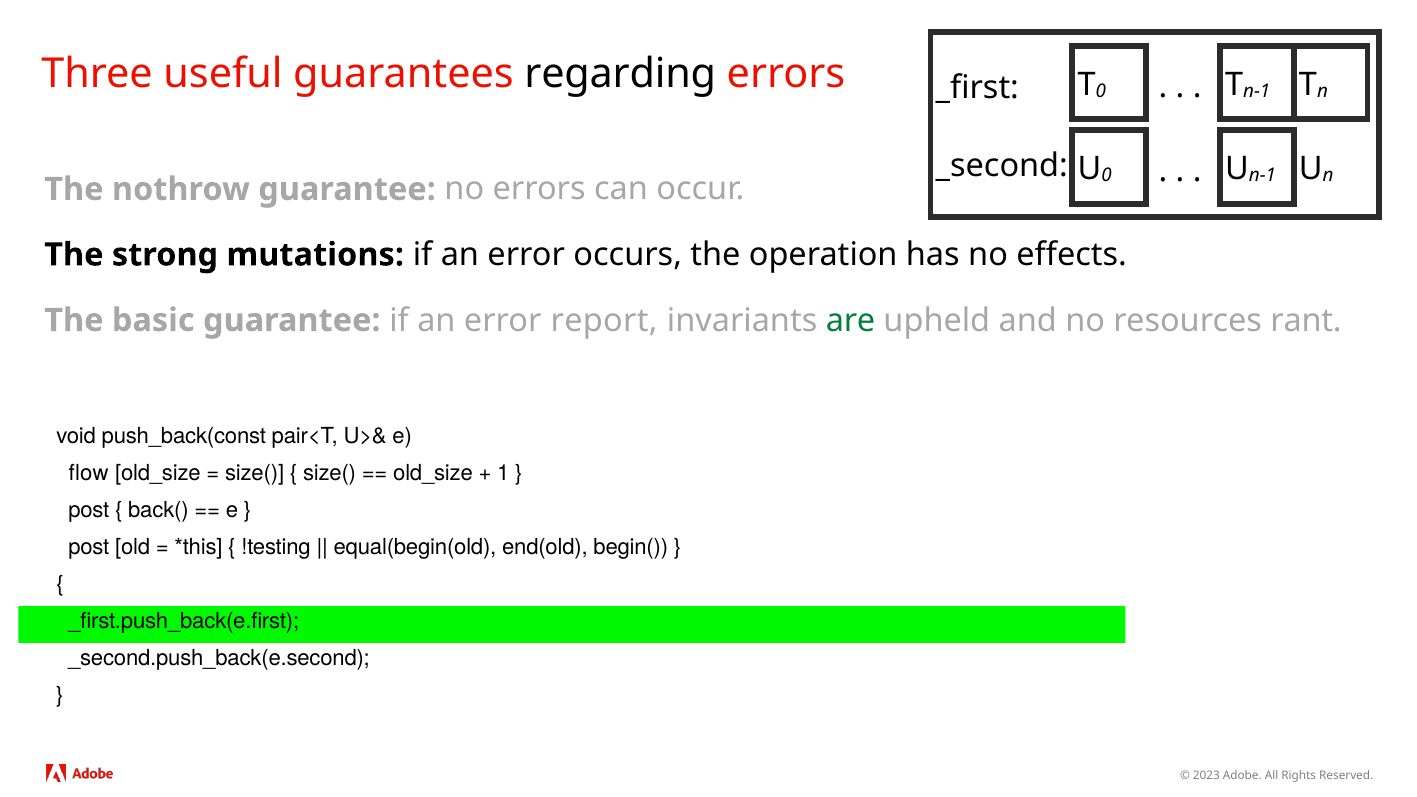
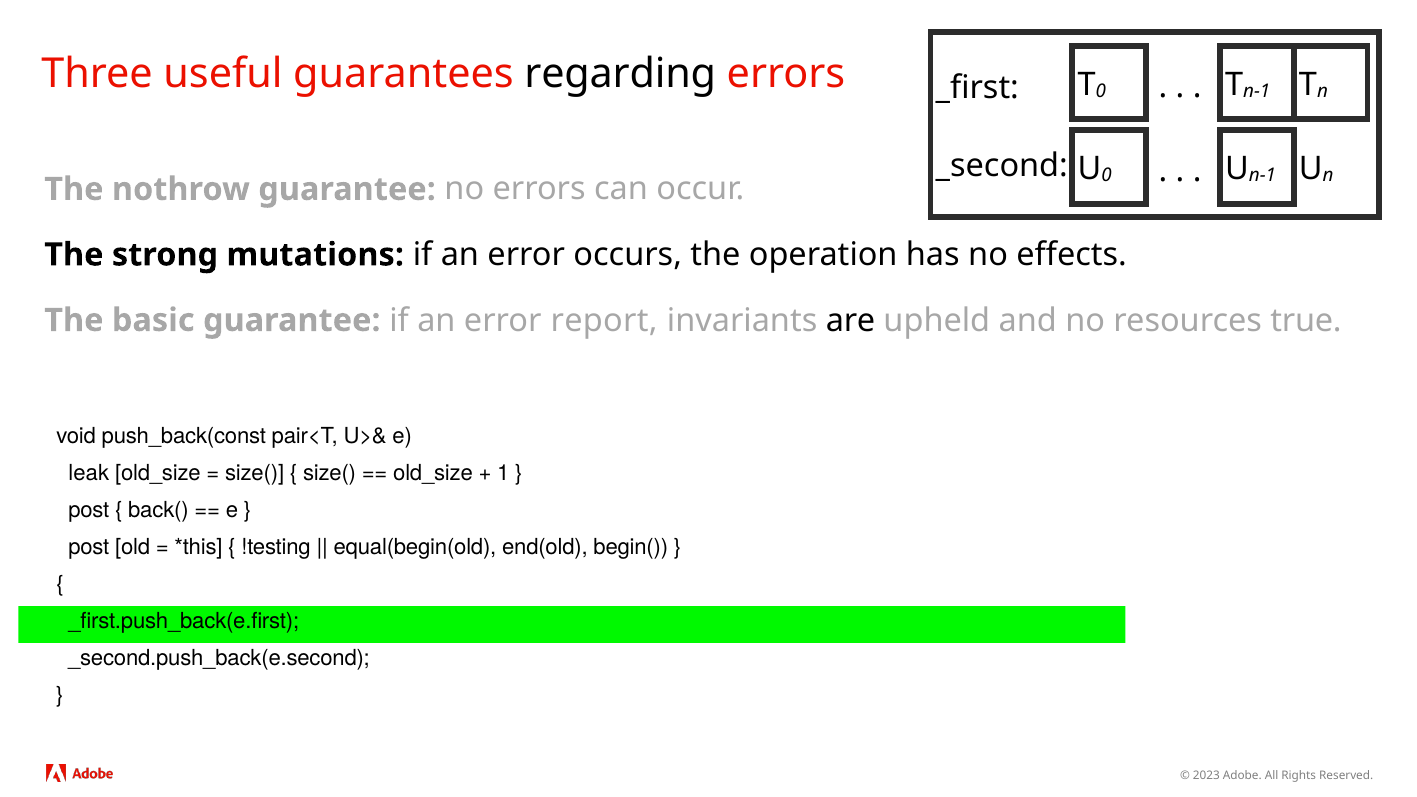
are colour: green -> black (851, 320)
rant: rant -> true (1306, 320)
flow: flow -> leak (89, 473)
